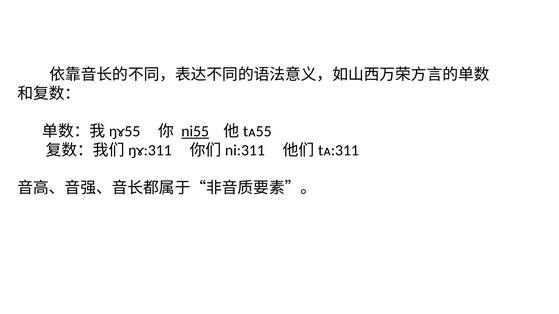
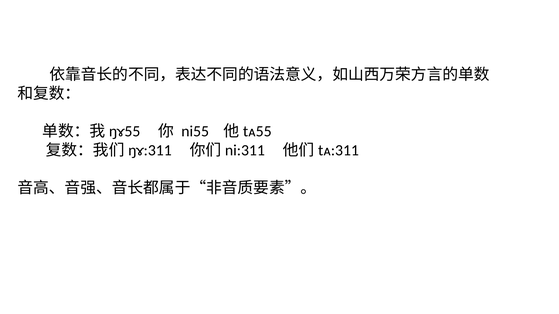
ni55 underline: present -> none (195, 132)
